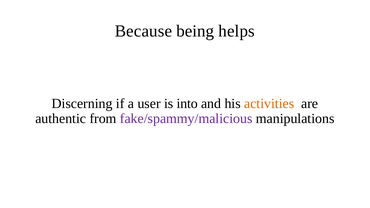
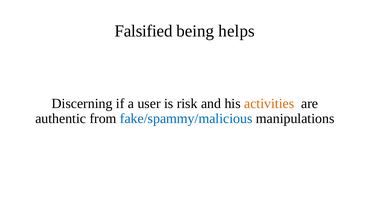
Because: Because -> Falsified (144, 31)
into: into -> risk (187, 104)
fake/spammy/malicious colour: purple -> blue (186, 119)
